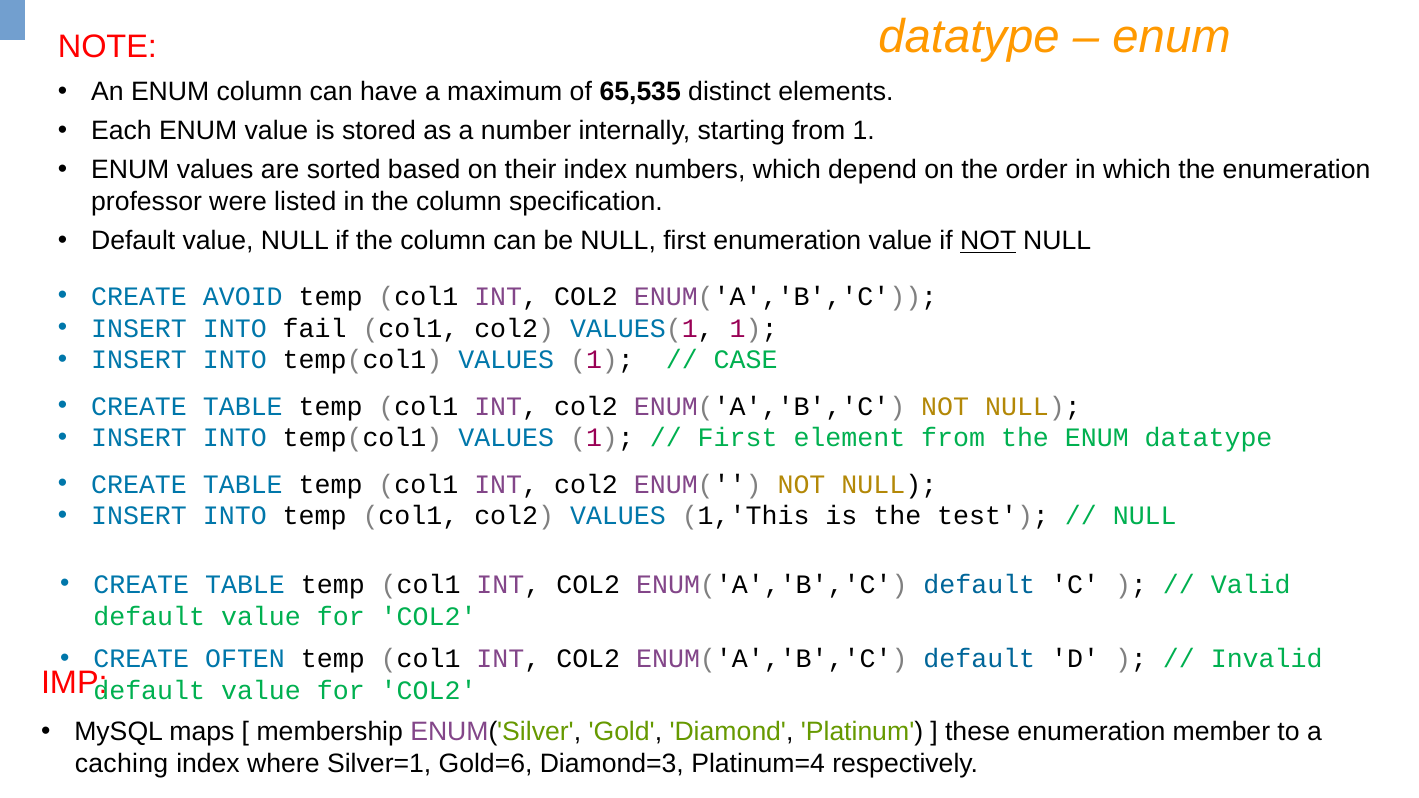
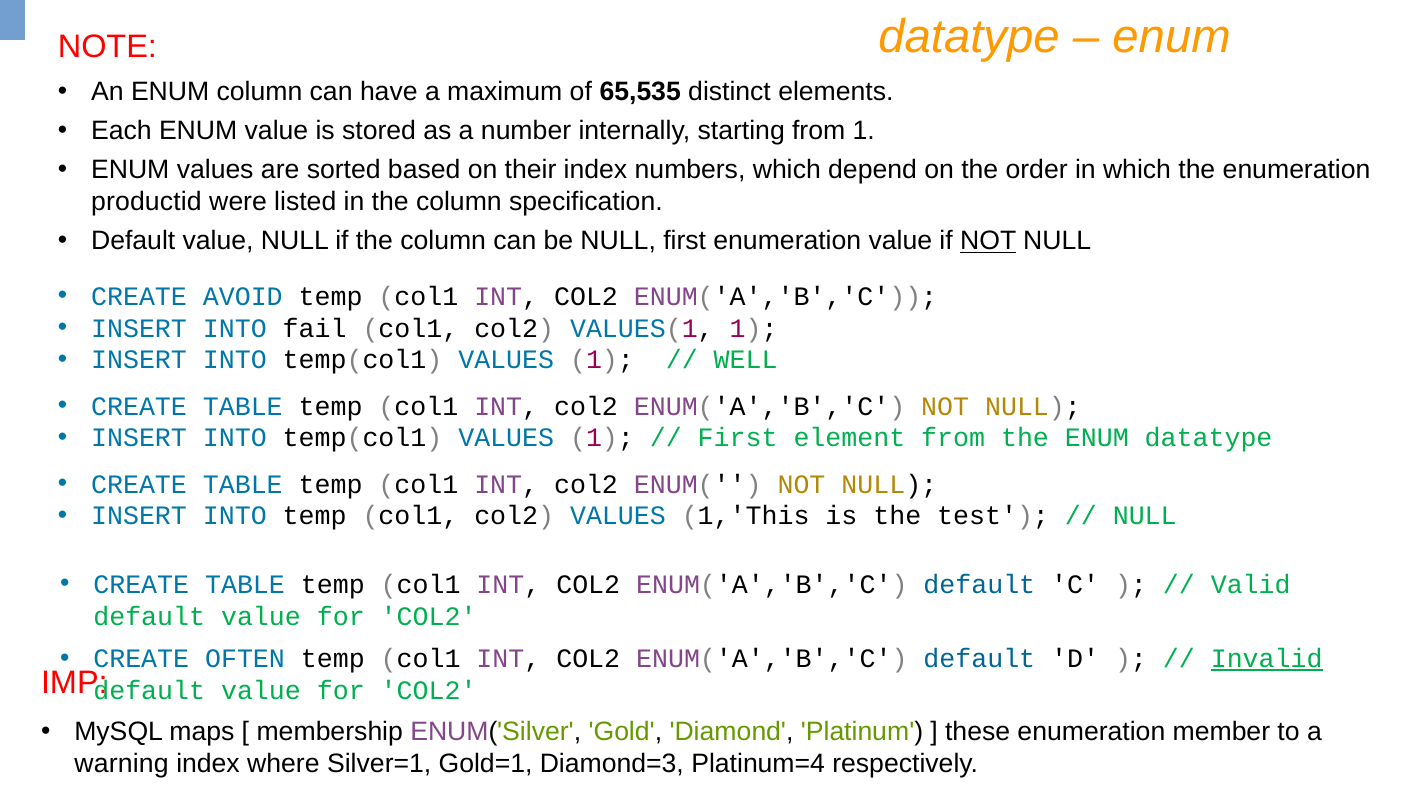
professor: professor -> productid (146, 202)
CASE: CASE -> WELL (746, 360)
Invalid underline: none -> present (1267, 659)
caching: caching -> warning (122, 764)
Gold=6: Gold=6 -> Gold=1 (486, 764)
